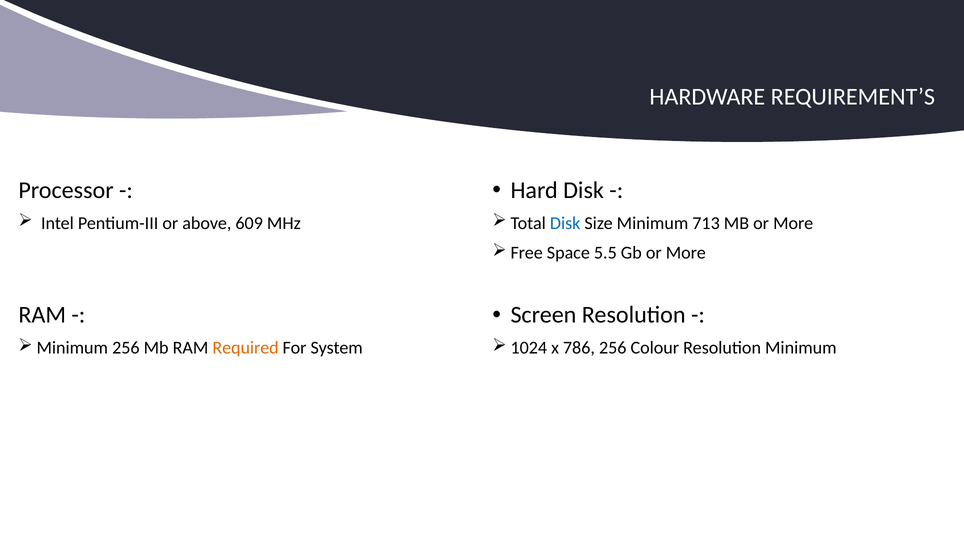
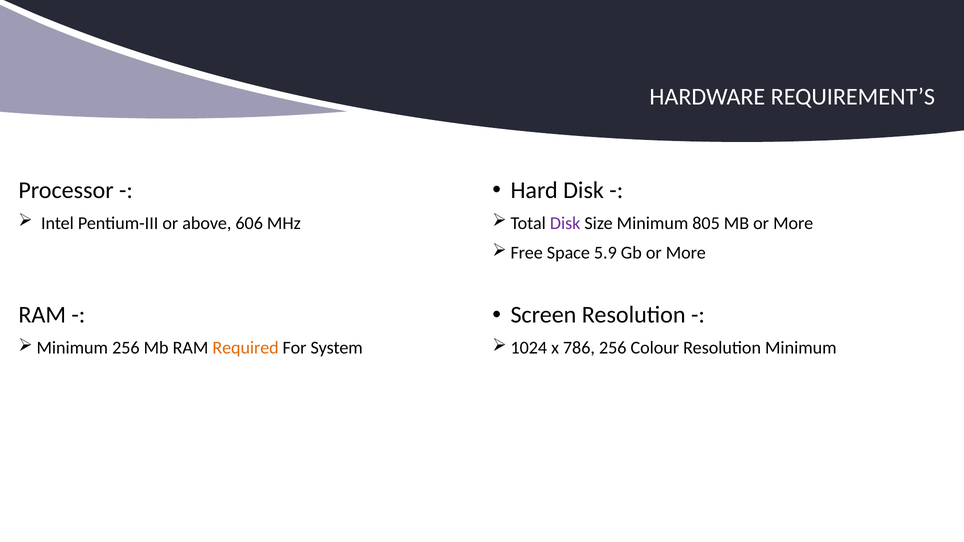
609: 609 -> 606 (249, 223)
Disk colour: blue -> purple (565, 223)
713: 713 -> 805 (706, 223)
5.5: 5.5 -> 5.9 (605, 253)
